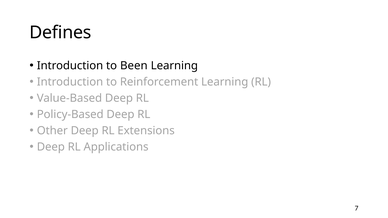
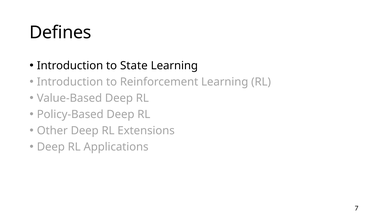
Been: Been -> State (134, 66)
